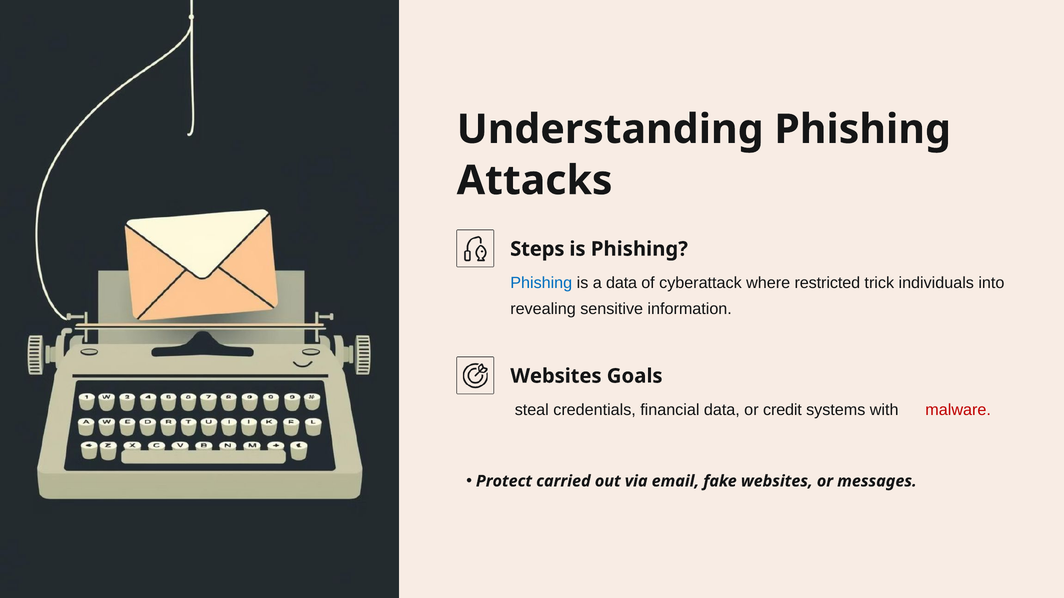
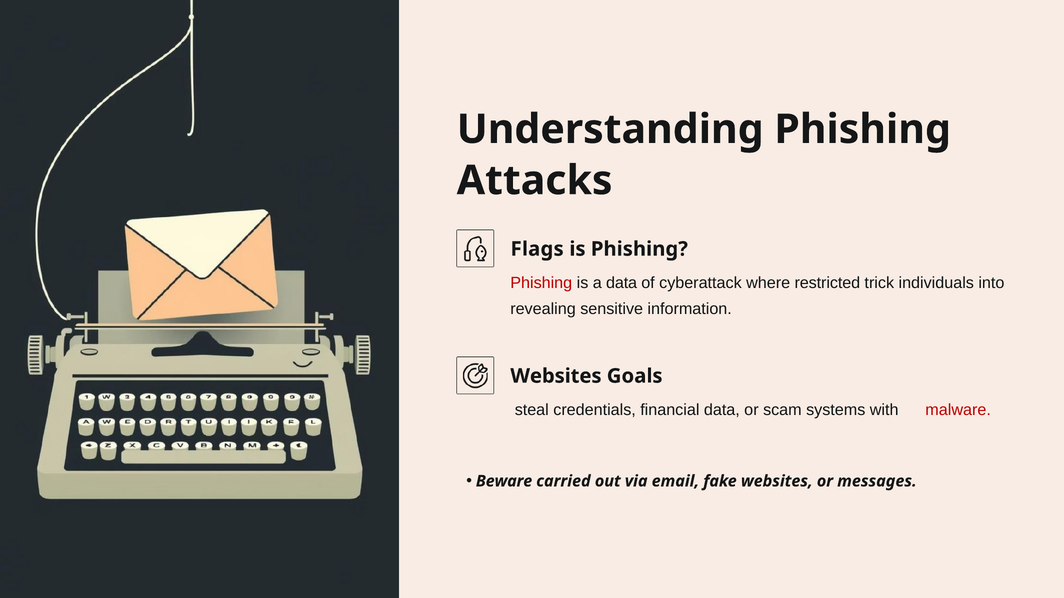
Steps: Steps -> Flags (537, 249)
Phishing colour: blue -> red (541, 283)
credit: credit -> scam (782, 410)
Protect: Protect -> Beware (504, 482)
